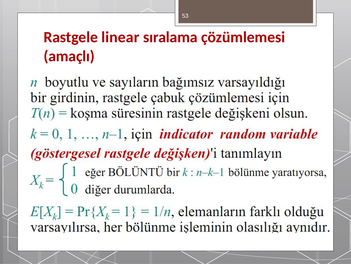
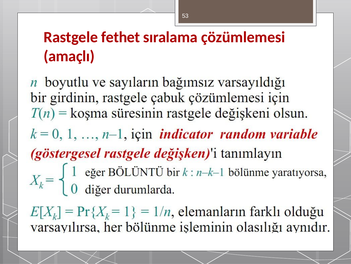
linear: linear -> fethet (121, 37)
